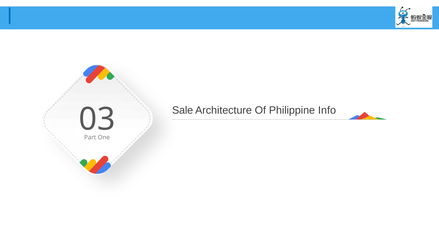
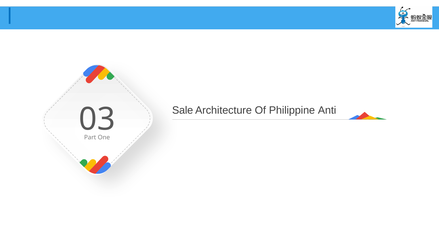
Info: Info -> Anti (327, 110)
